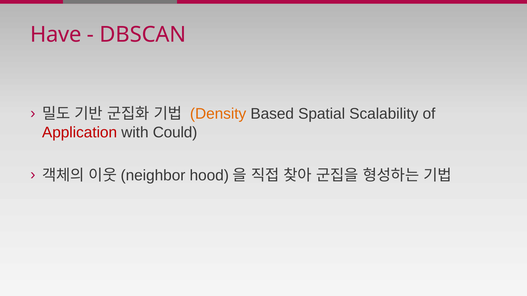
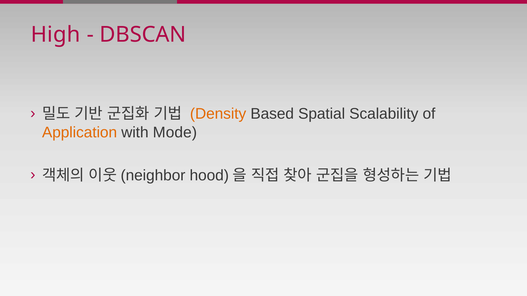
Have: Have -> High (56, 35)
Application colour: red -> orange (80, 132)
Could: Could -> Mode (175, 132)
